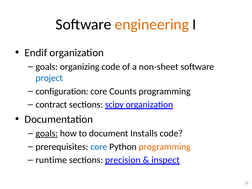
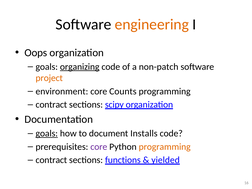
Endif: Endif -> Oops (36, 53)
organizing underline: none -> present (80, 67)
non-sheet: non-sheet -> non-patch (159, 67)
project colour: blue -> orange (49, 78)
configuration: configuration -> environment (62, 91)
core colour: blue -> purple (99, 147)
runtime: runtime -> contract (51, 160)
precision: precision -> functions (123, 160)
inspect: inspect -> yielded (166, 160)
